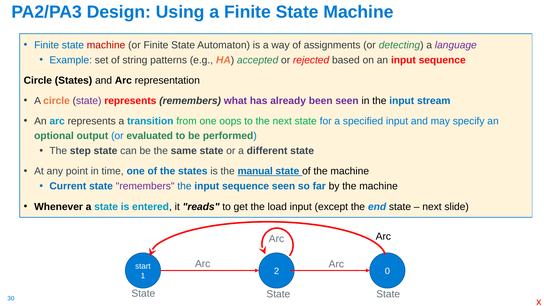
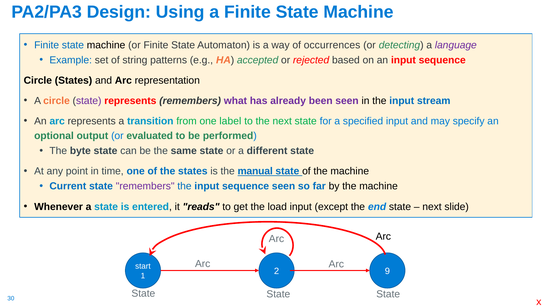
machine colour: red -> black (106, 45)
assignments: assignments -> occurrences (332, 45)
oops: oops -> label (230, 121)
step: step -> byte (80, 151)
0: 0 -> 9 (387, 271)
